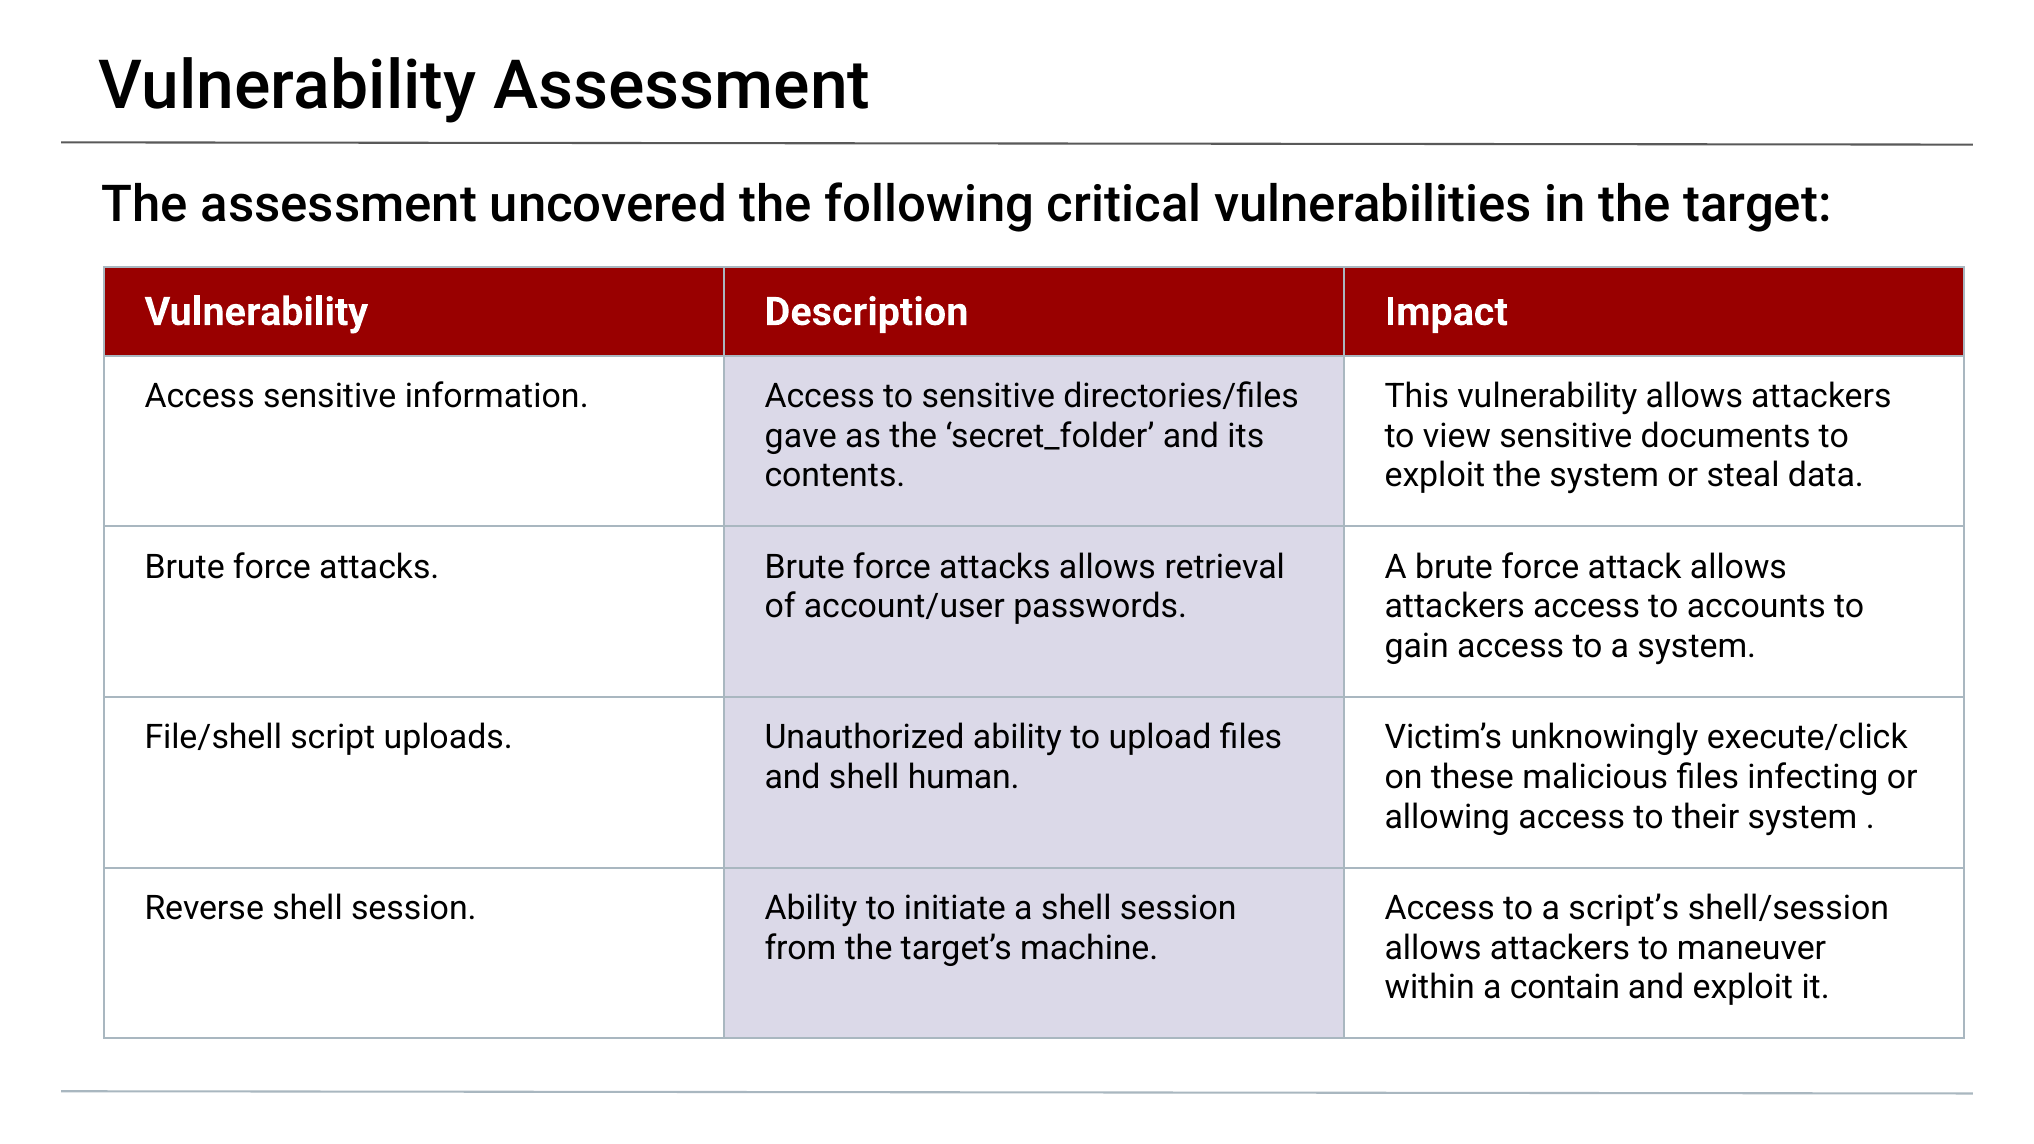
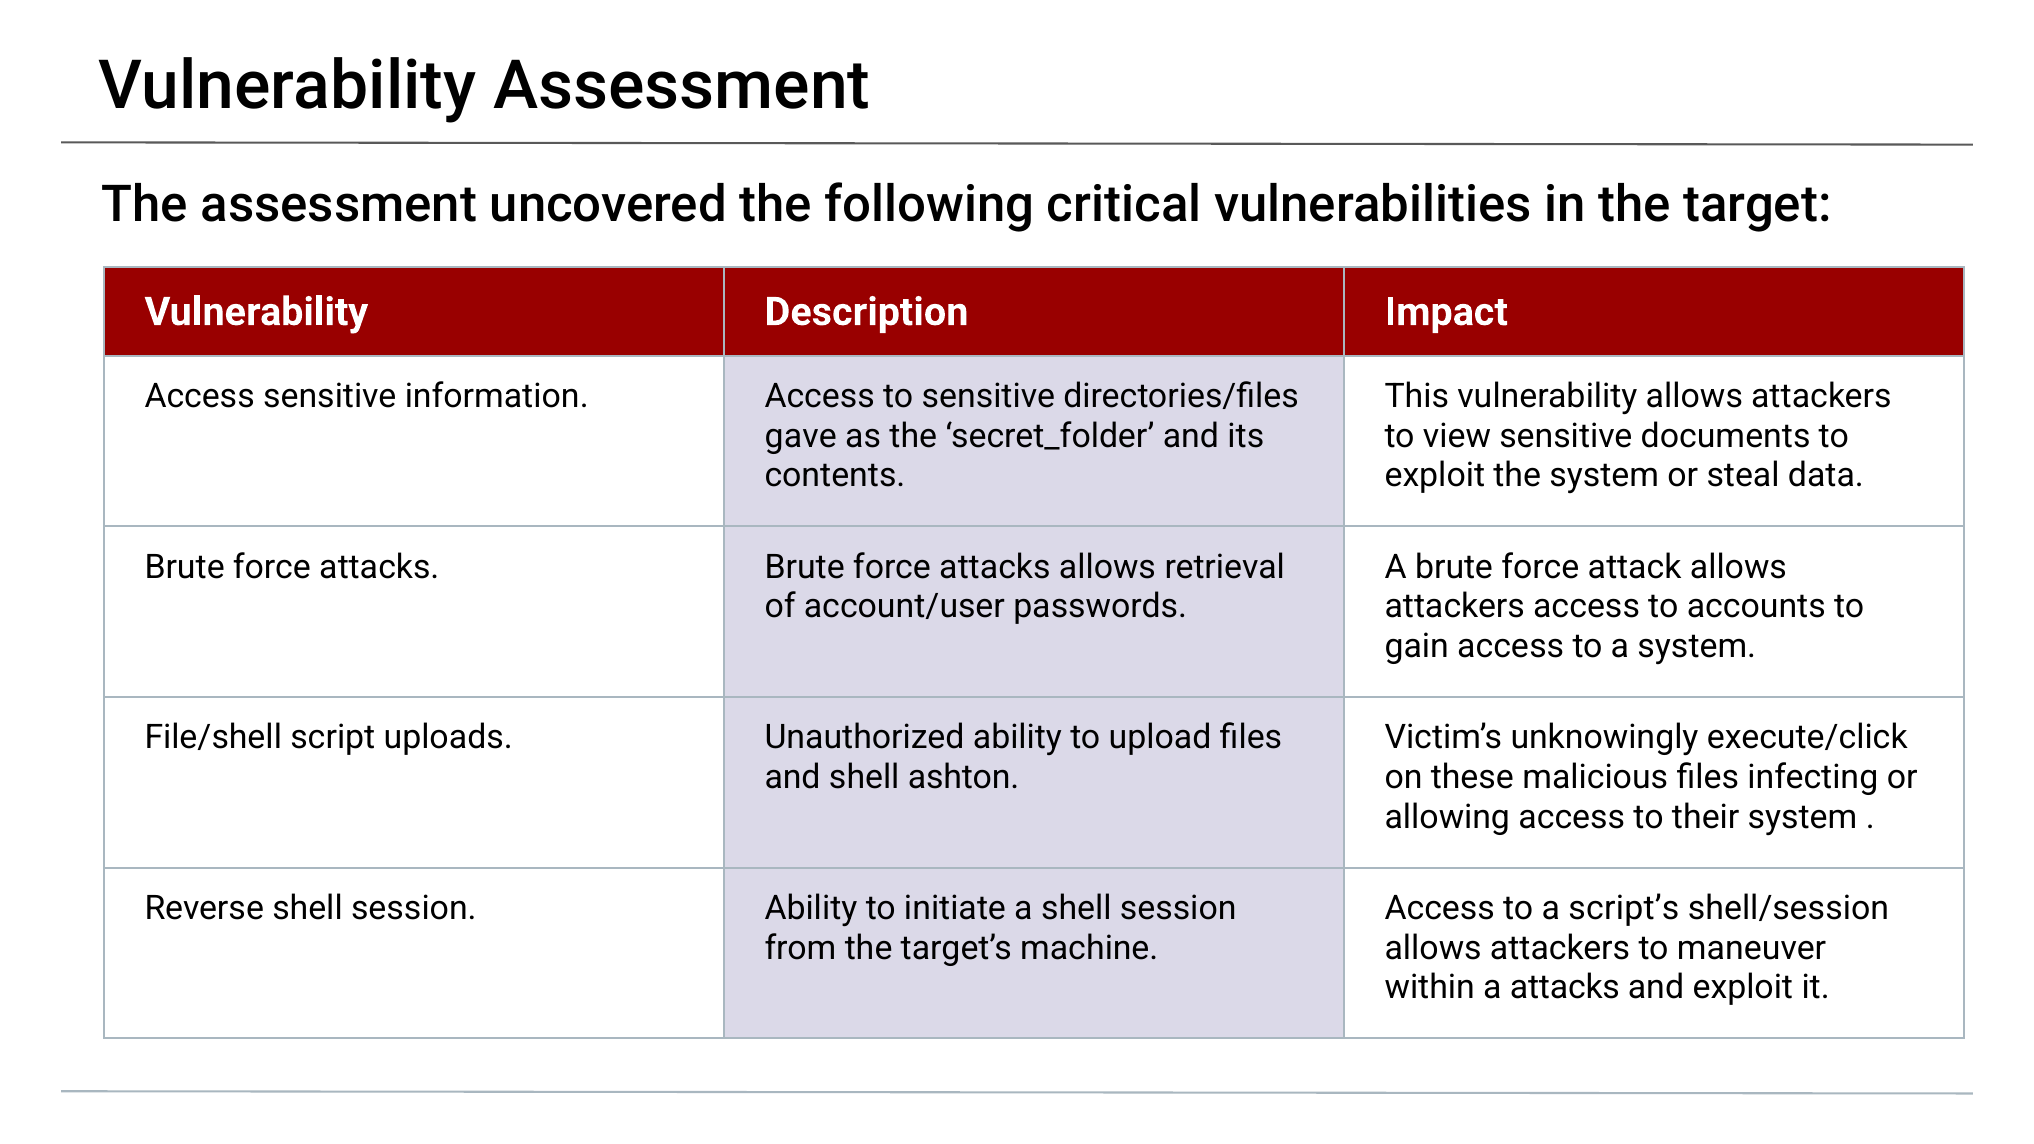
human: human -> ashton (964, 777)
a contain: contain -> attacks (1565, 988)
